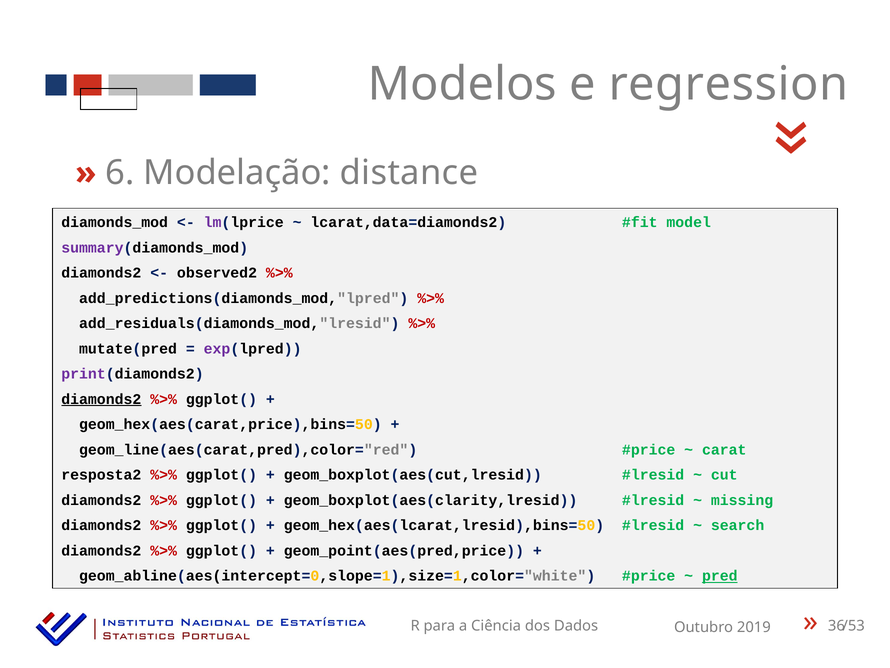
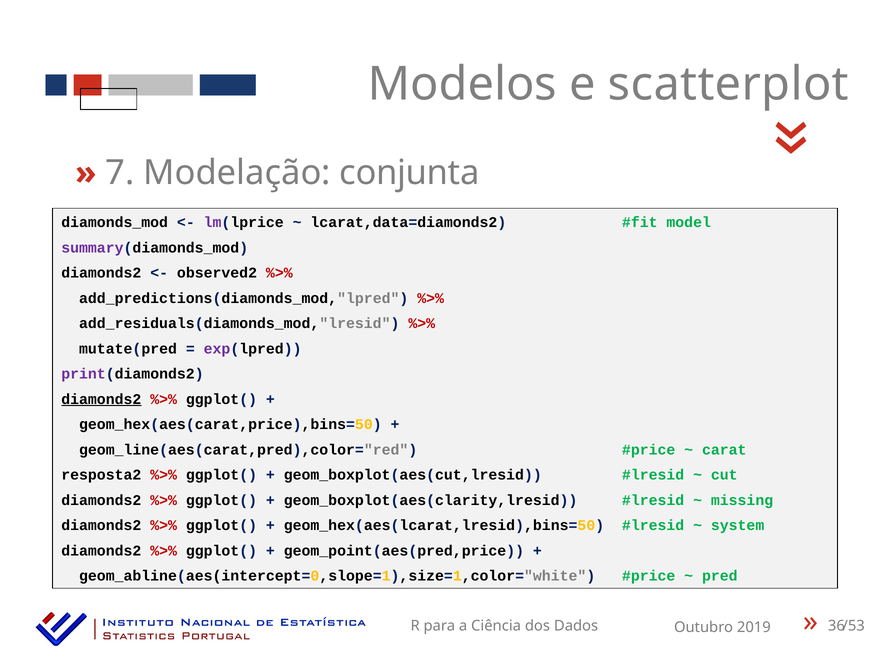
regression: regression -> scatterplot (728, 84)
6: 6 -> 7 (120, 173)
distance: distance -> conjunta (409, 173)
search: search -> system (738, 525)
pred underline: present -> none (720, 576)
